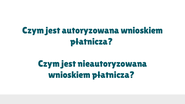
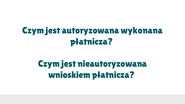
autoryzowana wnioskiem: wnioskiem -> wykonana (142, 30)
